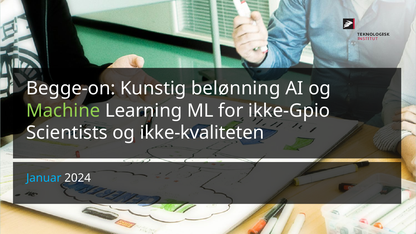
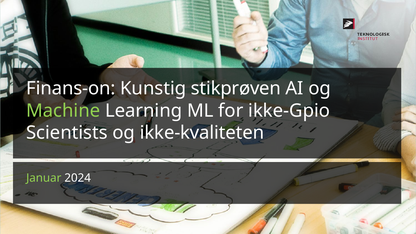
Begge-on: Begge-on -> Finans-on (71, 88)
belønning: belønning -> stikprøven (236, 88)
Januar colour: light blue -> light green (44, 178)
